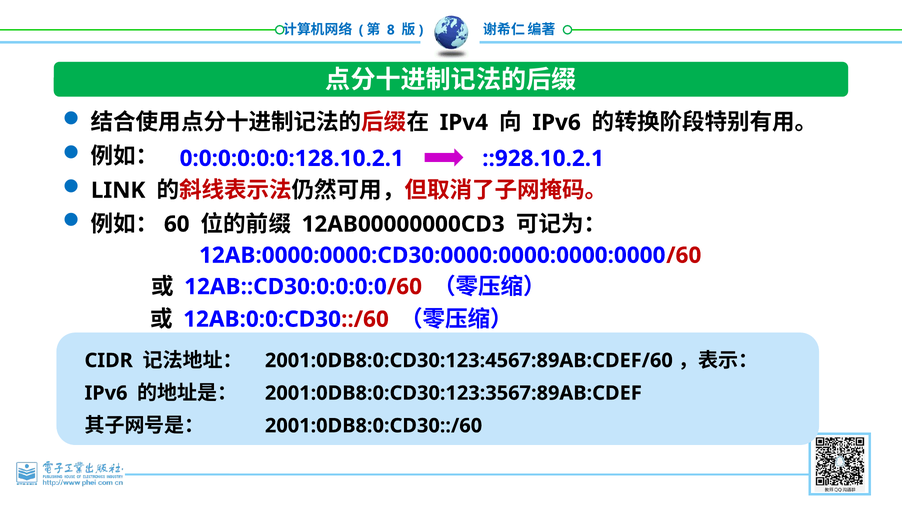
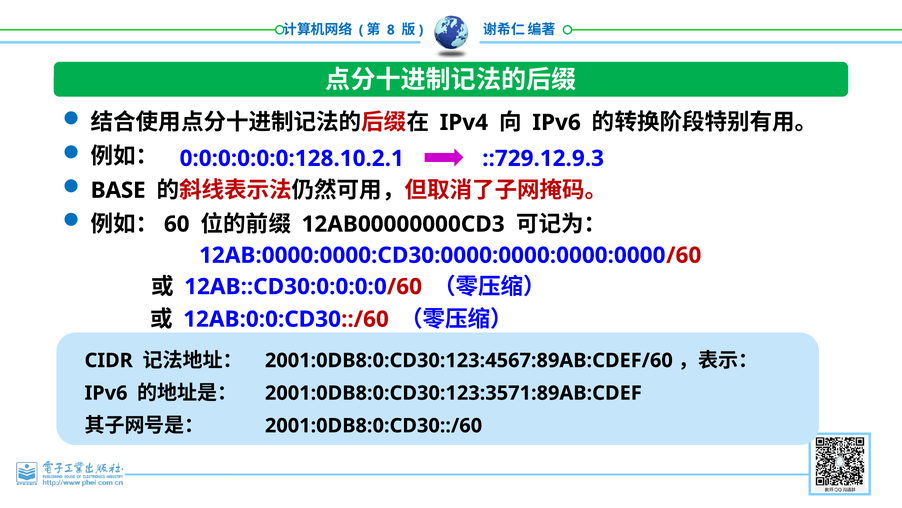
::928.10.2.1: ::928.10.2.1 -> ::729.12.9.3 (543, 158)
LINK: LINK -> BASE (118, 190)
2001:0DB8:0:CD30:123:3567:89AB:CDEF: 2001:0DB8:0:CD30:123:3567:89AB:CDEF -> 2001:0DB8:0:CD30:123:3571:89AB:CDEF (453, 393)
